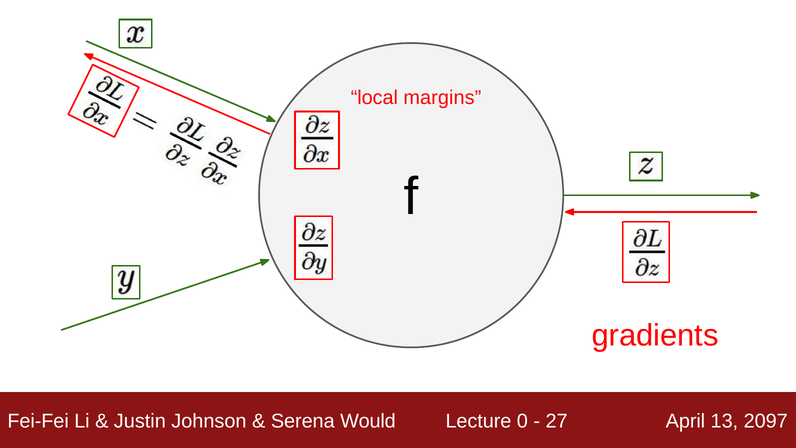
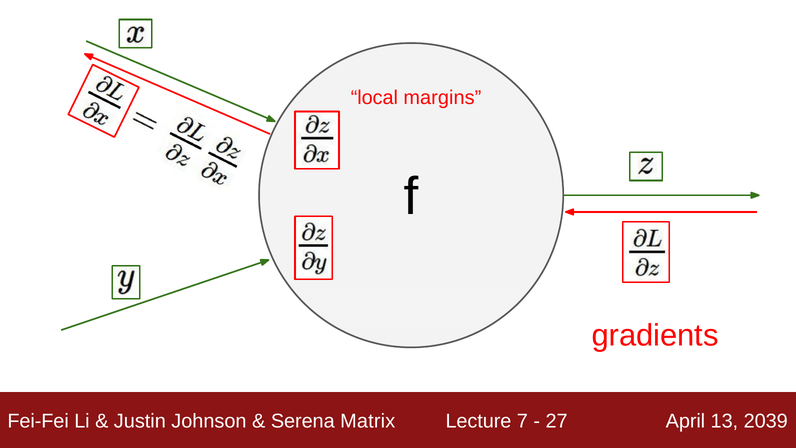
Would: Would -> Matrix (368, 421)
0: 0 -> 7 (522, 421)
2097: 2097 -> 2039 (766, 421)
